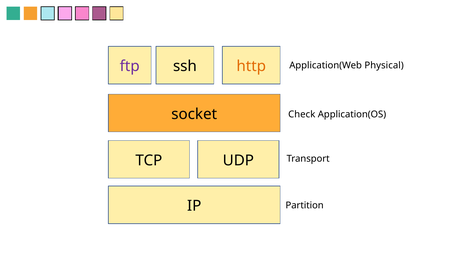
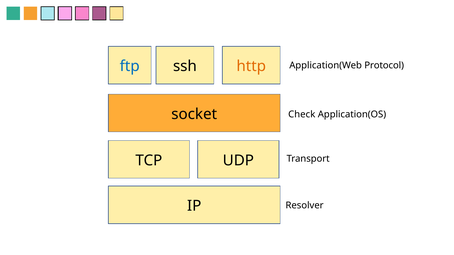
ftp colour: purple -> blue (130, 66)
Physical: Physical -> Protocol (384, 65)
Partition: Partition -> Resolver (305, 206)
